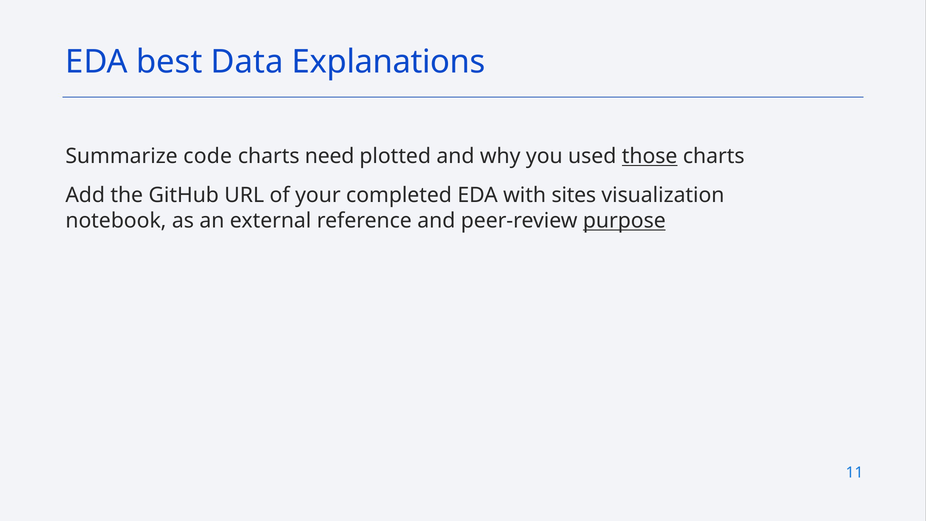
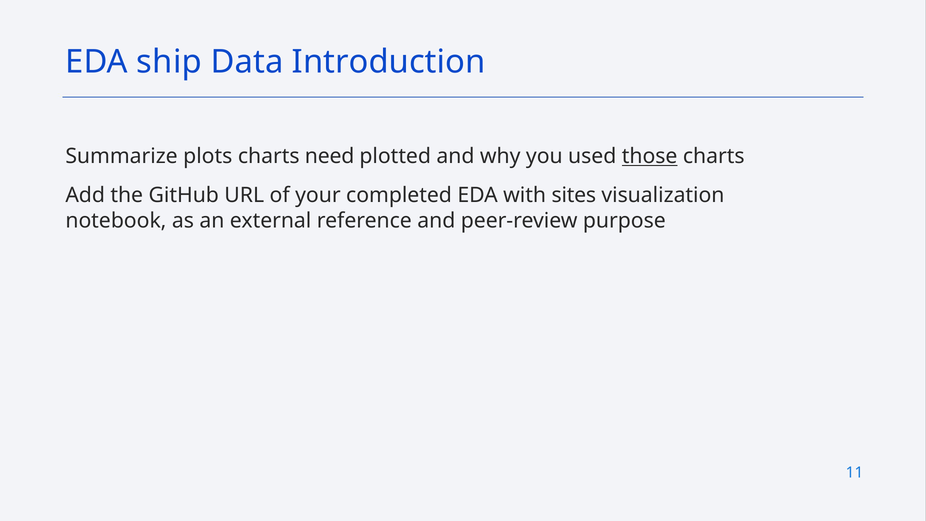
best: best -> ship (169, 62)
Explanations: Explanations -> Introduction (389, 62)
code: code -> plots (208, 156)
purpose underline: present -> none (624, 221)
